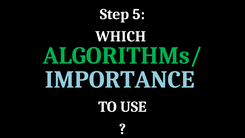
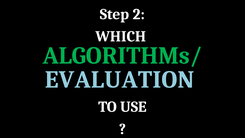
5: 5 -> 2 (139, 14)
IMPORTANCE: IMPORTANCE -> EVALUATION (120, 80)
